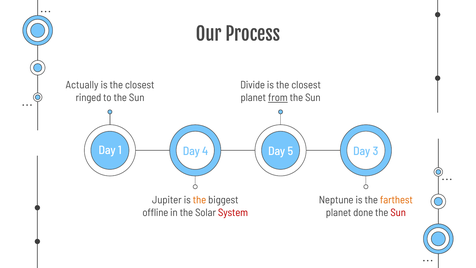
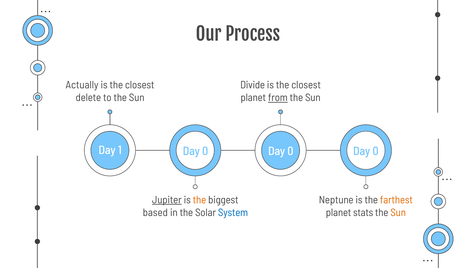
ringed: ringed -> delete (88, 98)
1 Day 4: 4 -> 0 (205, 151)
5: 5 -> 0 (290, 151)
3: 3 -> 0 (376, 151)
Jupiter underline: none -> present (167, 200)
offline: offline -> based (155, 212)
System colour: red -> blue (233, 212)
done: done -> stats (363, 212)
Sun colour: red -> orange (398, 212)
